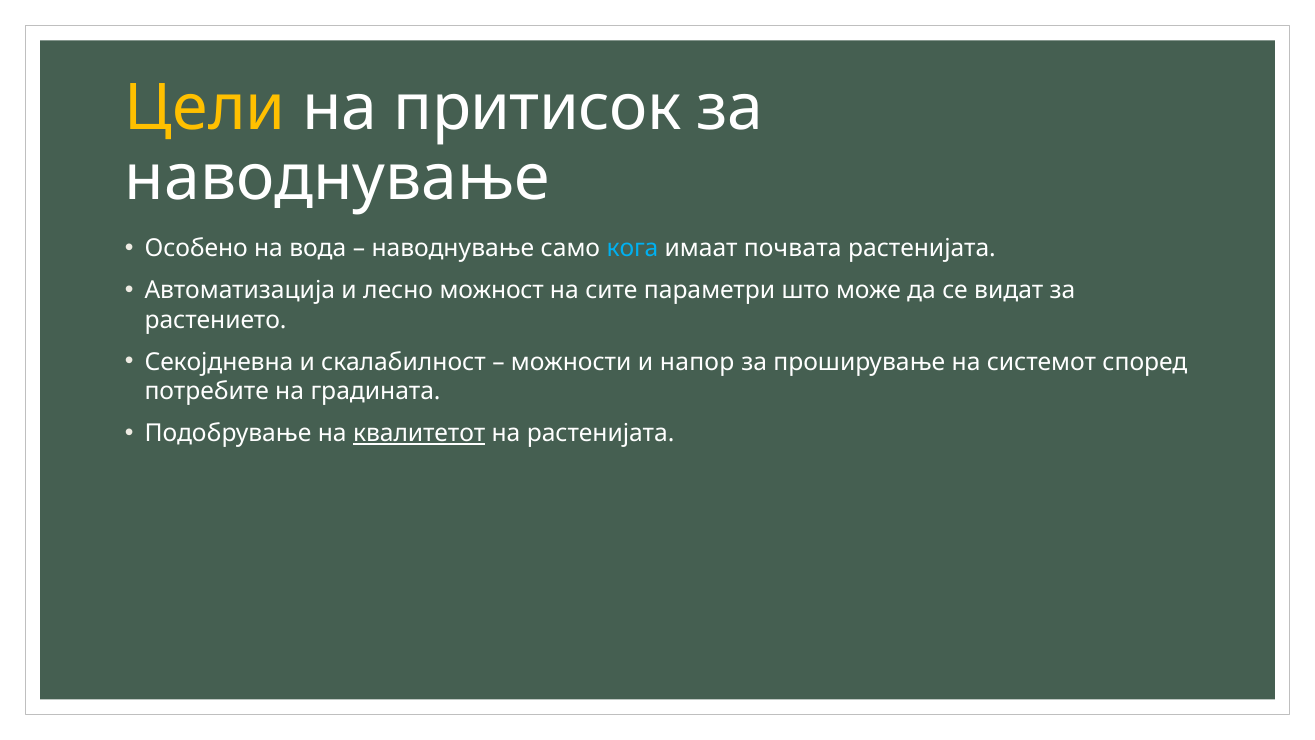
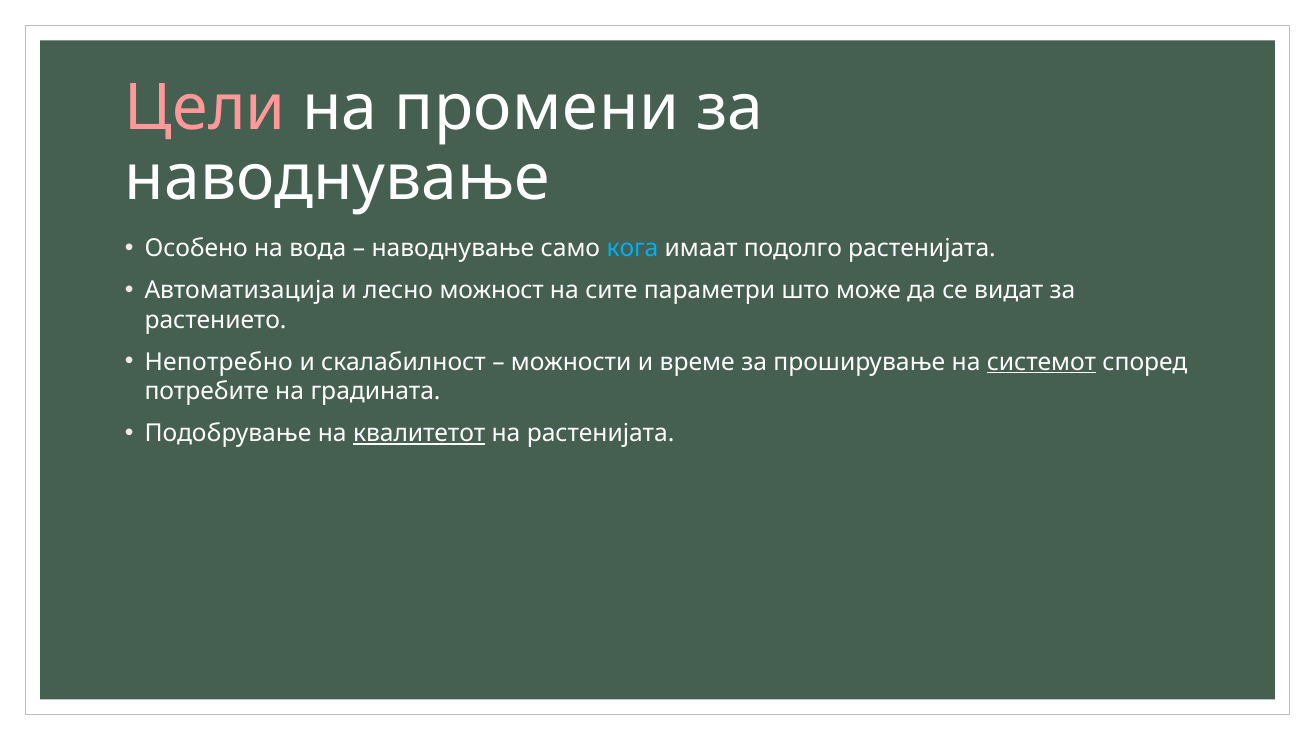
Цели colour: yellow -> pink (205, 109)
притисок: притисок -> промени (537, 109)
почвата: почвата -> подолго (793, 248)
Секојдневна: Секојдневна -> Непотребно (219, 362)
напор: напор -> време (697, 362)
системот underline: none -> present (1041, 362)
